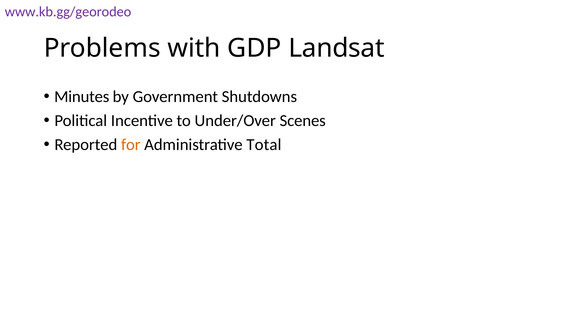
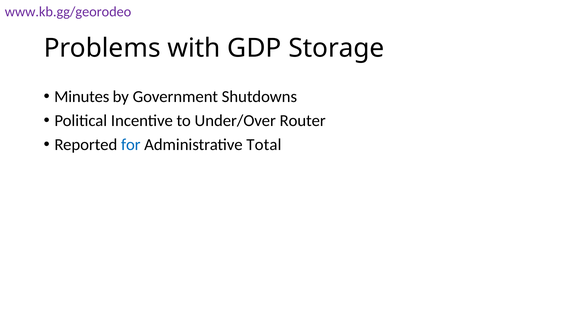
Landsat: Landsat -> Storage (336, 48)
Scenes: Scenes -> Router (303, 121)
for colour: orange -> blue (131, 145)
